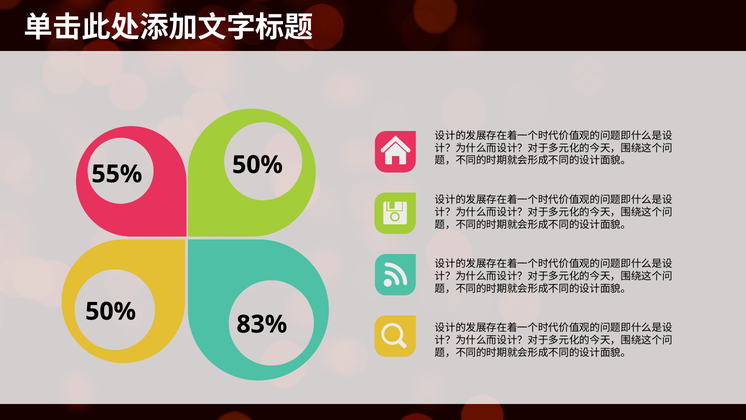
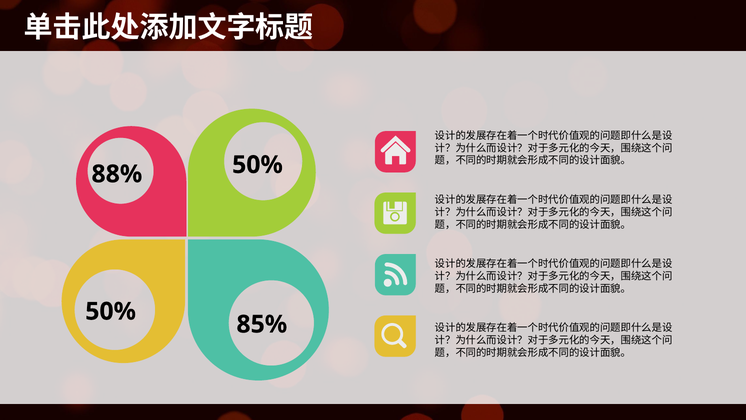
55%: 55% -> 88% (117, 174)
83%: 83% -> 85% (262, 324)
